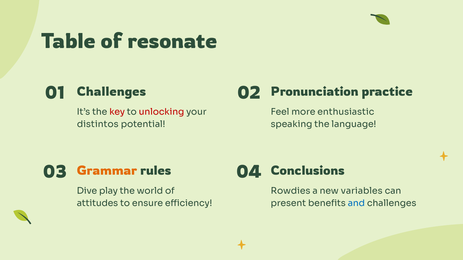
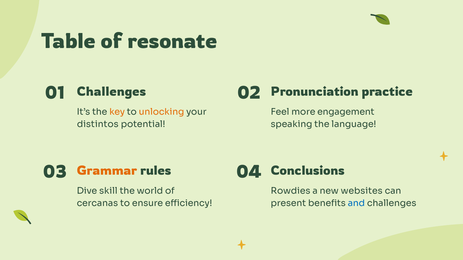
key colour: red -> orange (117, 112)
unlocking colour: red -> orange (162, 112)
enthusiastic: enthusiastic -> engagement (346, 112)
play: play -> skill (108, 191)
variables: variables -> websites (362, 191)
attitudes: attitudes -> cercanas (97, 203)
